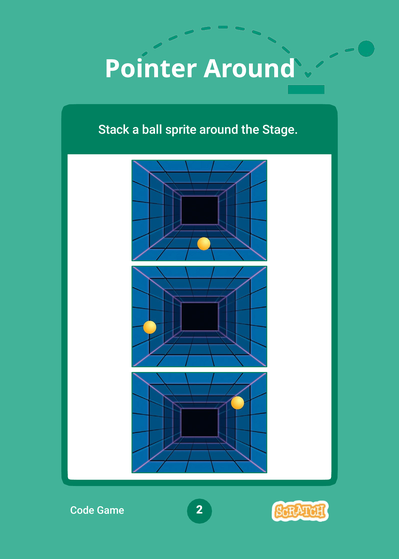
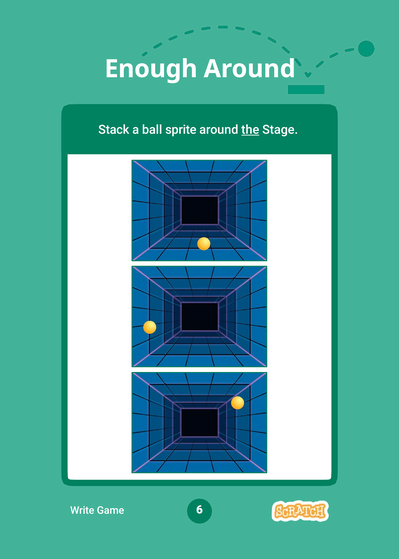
Pointer: Pointer -> Enough (151, 69)
the underline: none -> present (250, 130)
Code: Code -> Write (82, 510)
2: 2 -> 6 (199, 510)
